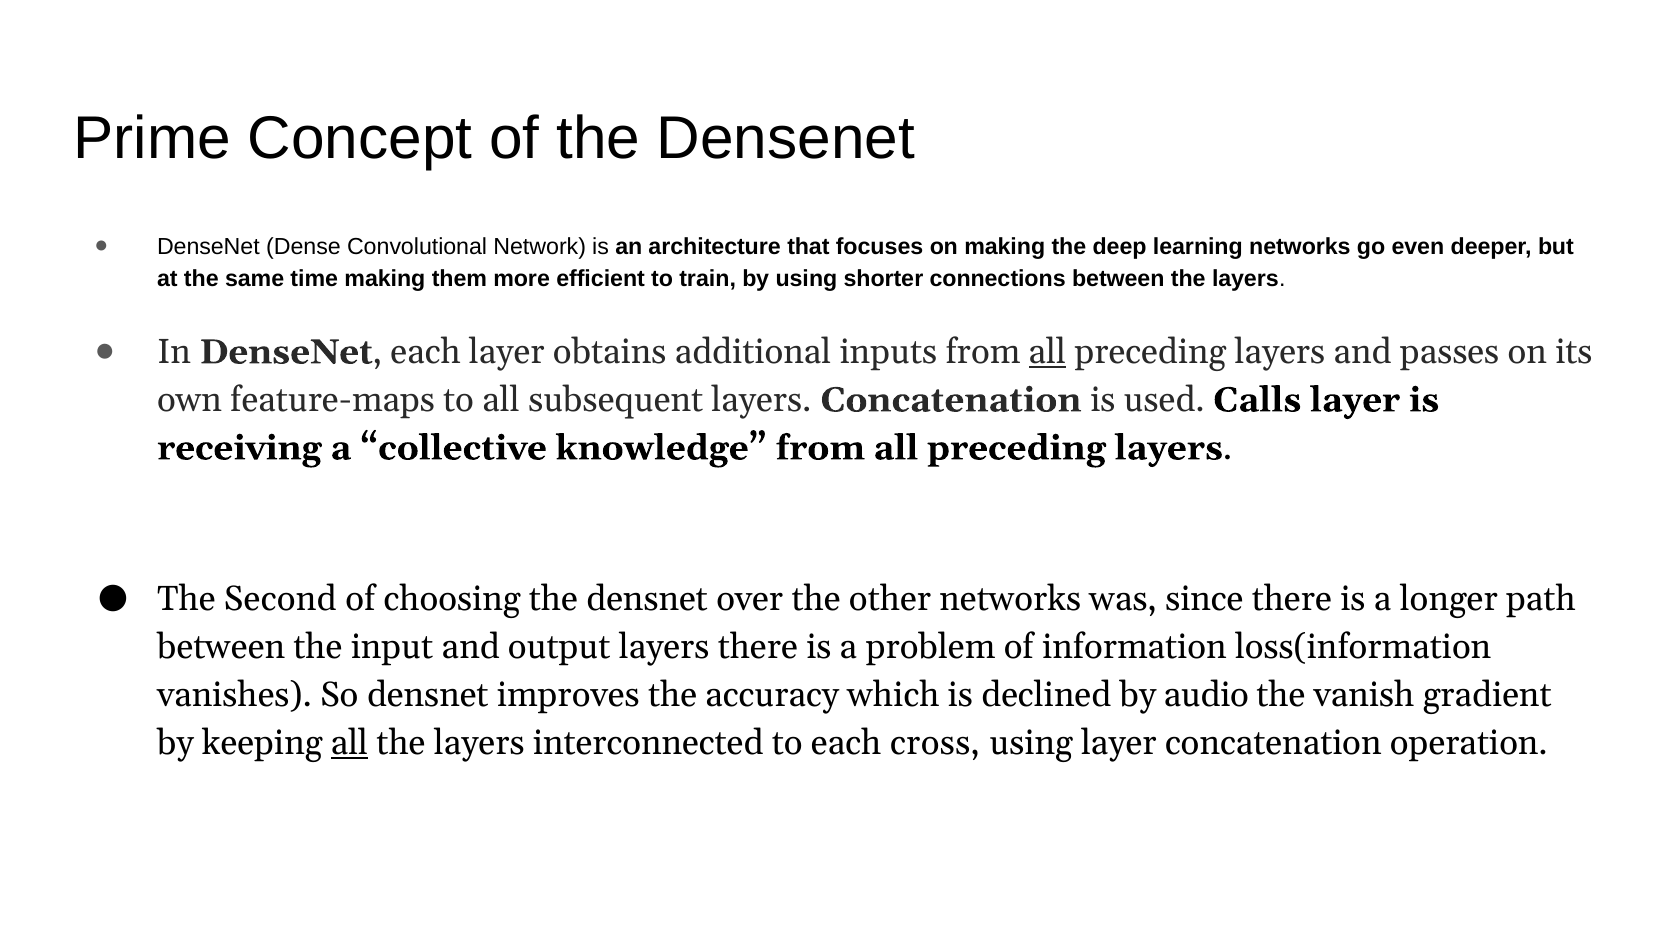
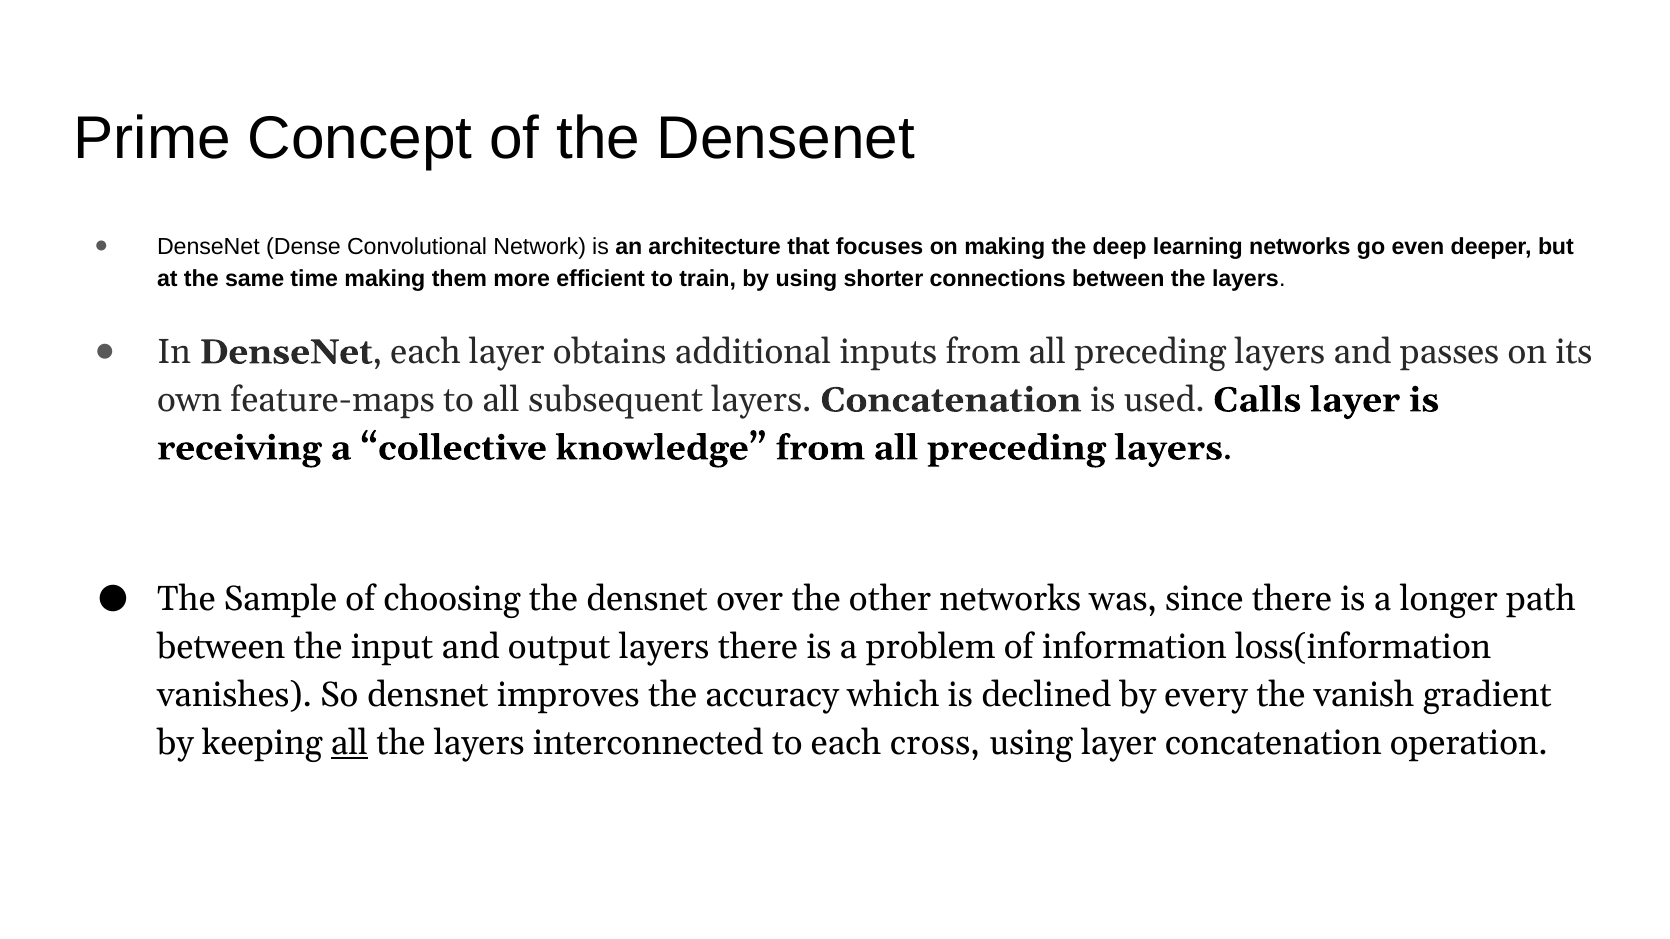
all underline: present -> none (1047, 352)
Second: Second -> Sample (281, 600)
audio: audio -> every (1206, 696)
